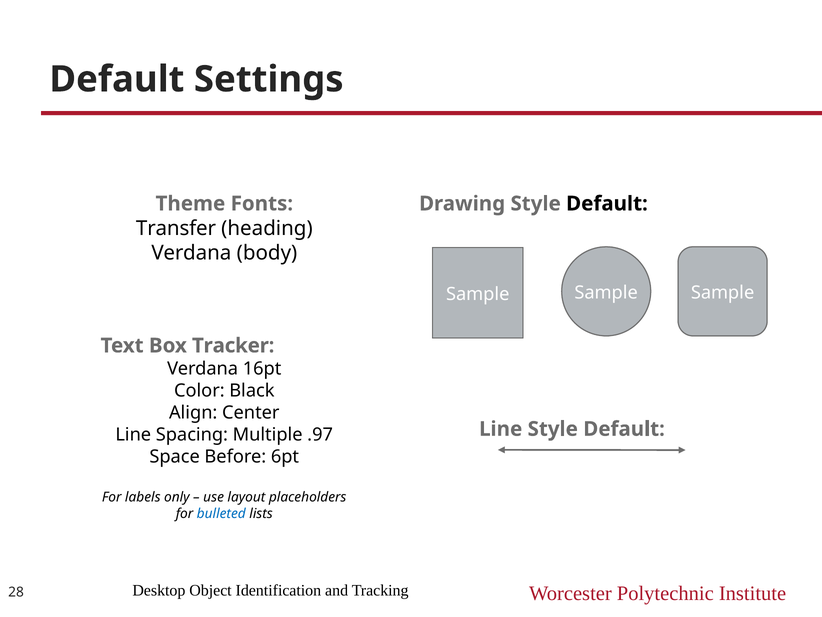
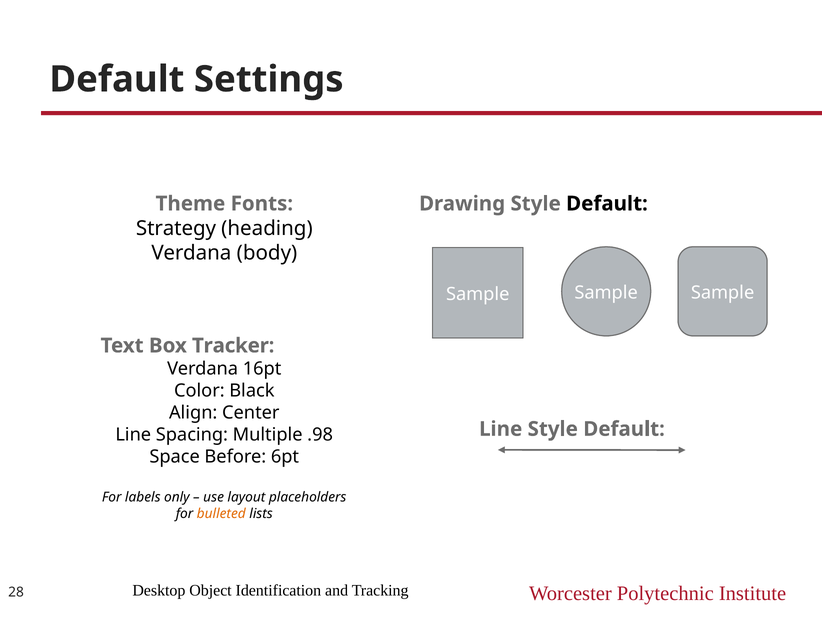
Transfer: Transfer -> Strategy (176, 228)
.97: .97 -> .98 (320, 434)
bulleted colour: blue -> orange (221, 513)
